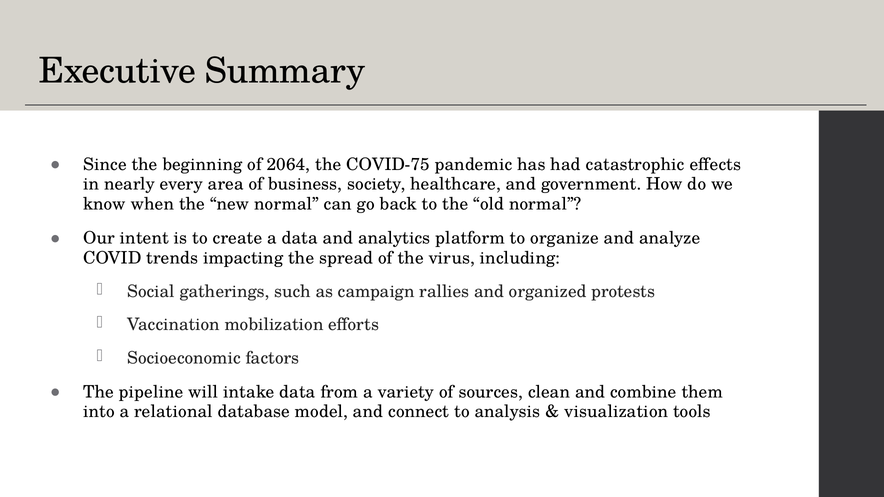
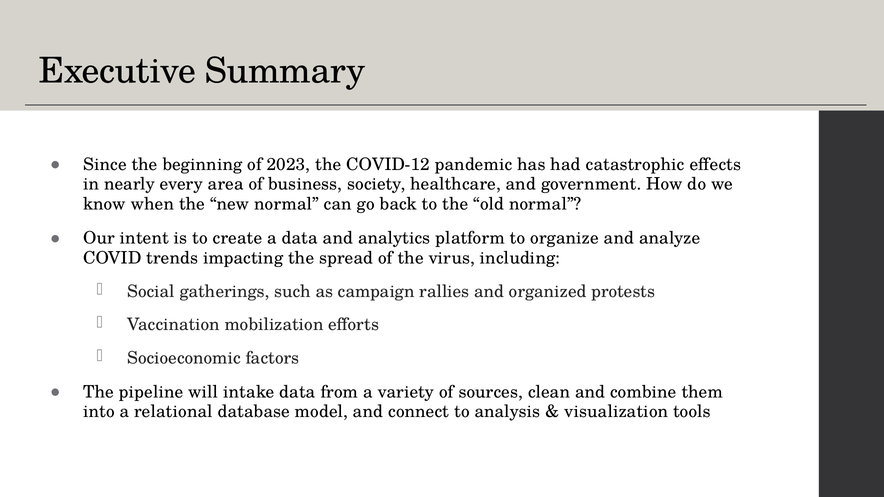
2064: 2064 -> 2023 (289, 165)
COVID-75: COVID-75 -> COVID-12 (388, 165)
